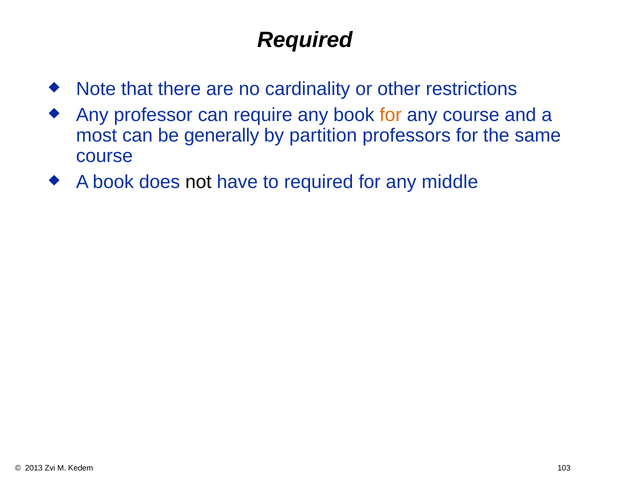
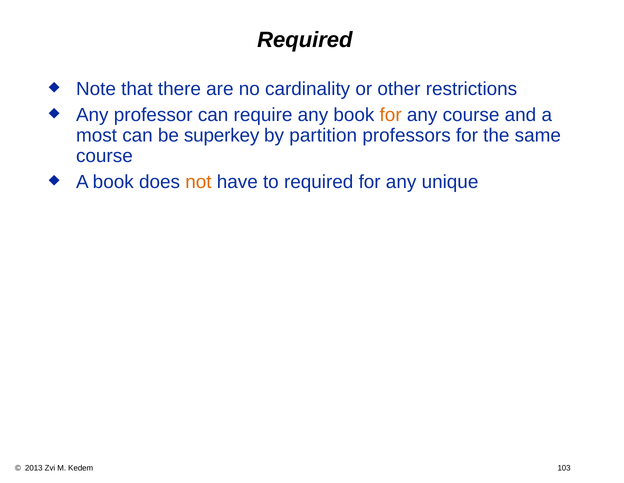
generally: generally -> superkey (222, 135)
not colour: black -> orange (198, 182)
middle: middle -> unique (450, 182)
